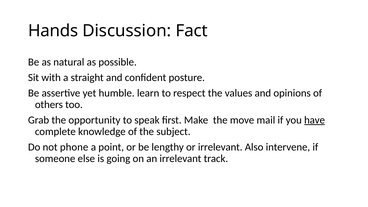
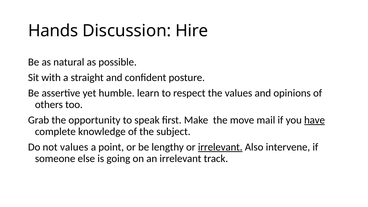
Fact: Fact -> Hire (192, 31)
not phone: phone -> values (74, 147)
irrelevant underline: none -> present (220, 147)
